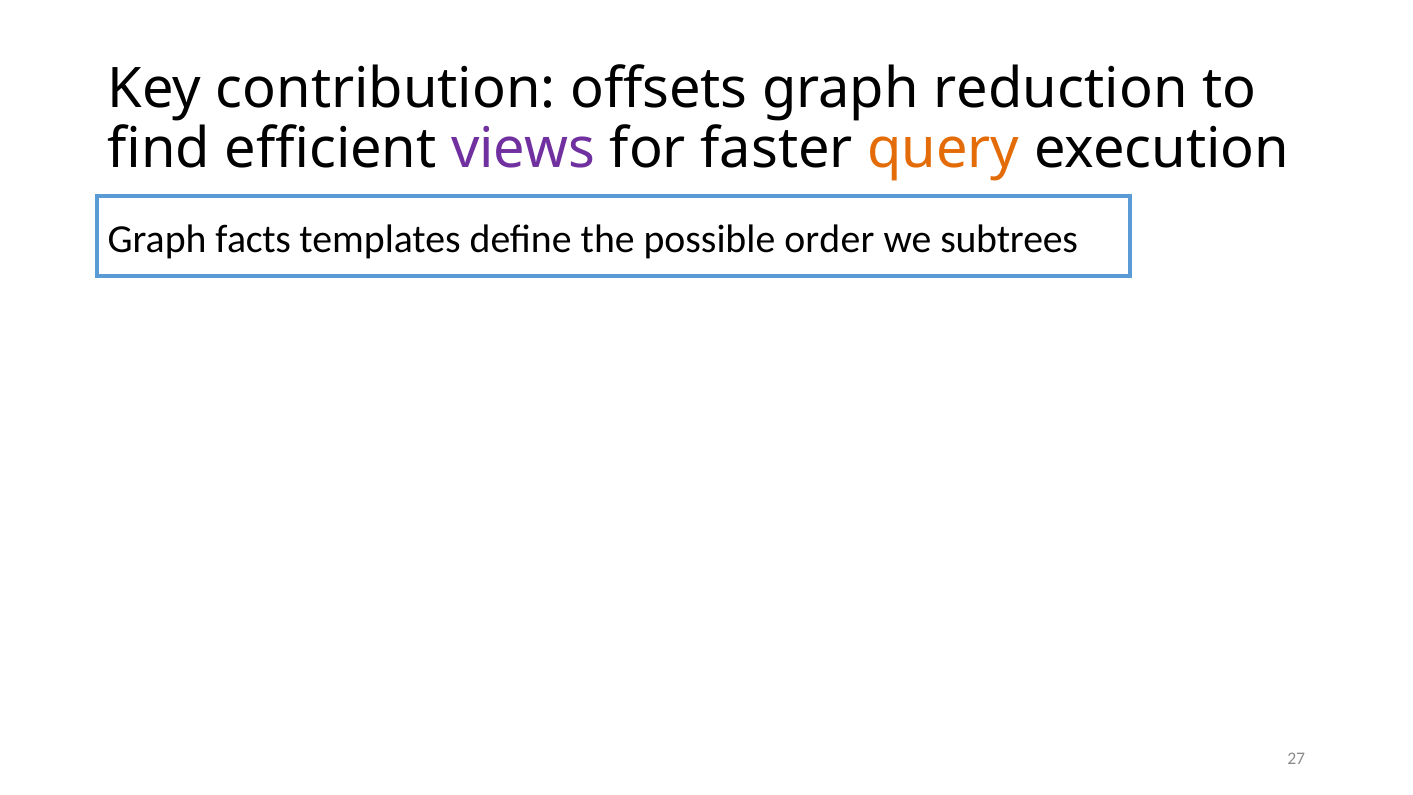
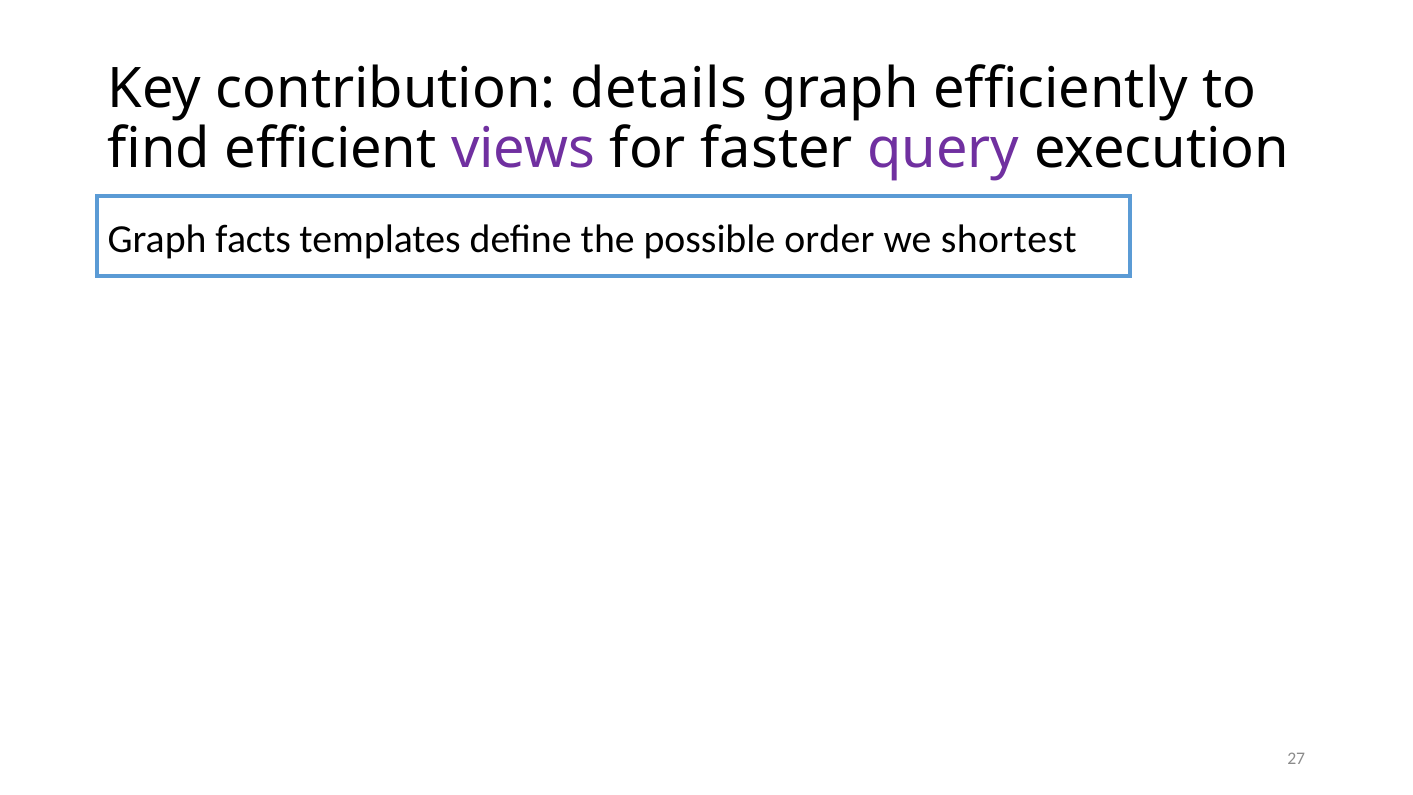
offsets: offsets -> details (659, 89)
reduction: reduction -> efficiently (1061, 89)
query colour: orange -> purple (943, 149)
subtrees: subtrees -> shortest (1009, 239)
